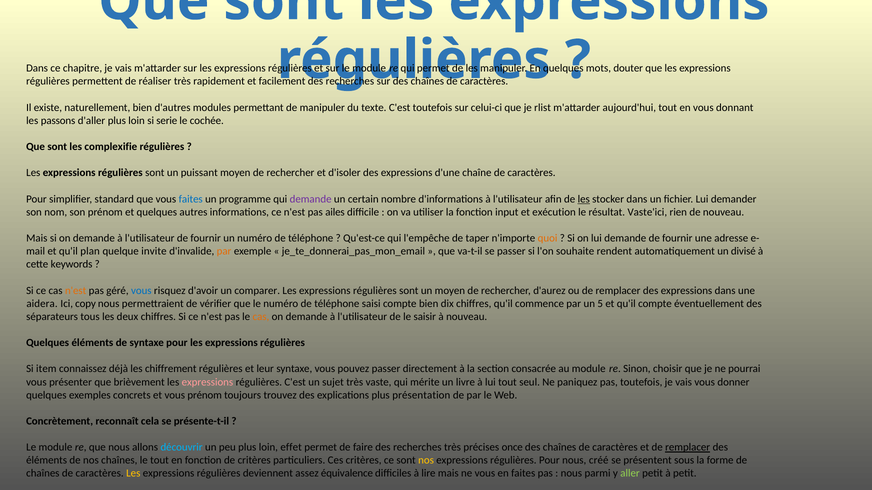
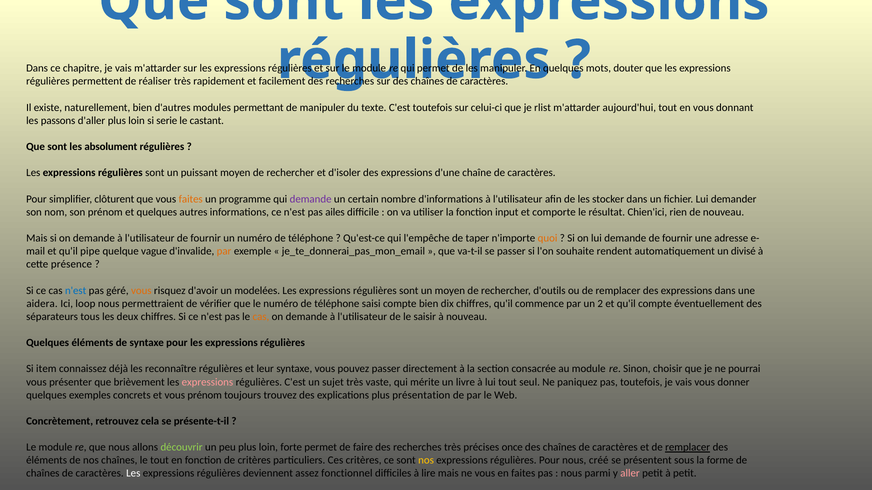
cochée: cochée -> castant (207, 121)
complexifie: complexifie -> absolument (111, 147)
standard: standard -> clôturent (114, 199)
faites colour: blue -> orange (191, 199)
les underline: present -> none (584, 199)
exécution: exécution -> comporte (554, 212)
Vaste'ici: Vaste'ici -> Chien'ici (647, 212)
plan: plan -> pipe (90, 252)
invite: invite -> vague (154, 252)
keywords: keywords -> présence (71, 265)
n'est colour: orange -> blue (76, 291)
vous colour: blue -> orange (141, 291)
comparer: comparer -> modelées (257, 291)
d'aurez: d'aurez -> d'outils (549, 291)
copy: copy -> loop (85, 304)
5: 5 -> 2 (600, 304)
chiffrement: chiffrement -> reconnaître (171, 369)
reconnaît: reconnaît -> retrouvez (117, 422)
découvrir colour: light blue -> light green (182, 448)
effet: effet -> forte (291, 448)
Les colour: yellow -> white (133, 474)
équivalence: équivalence -> fonctionnel (347, 474)
aller colour: light green -> pink (630, 474)
